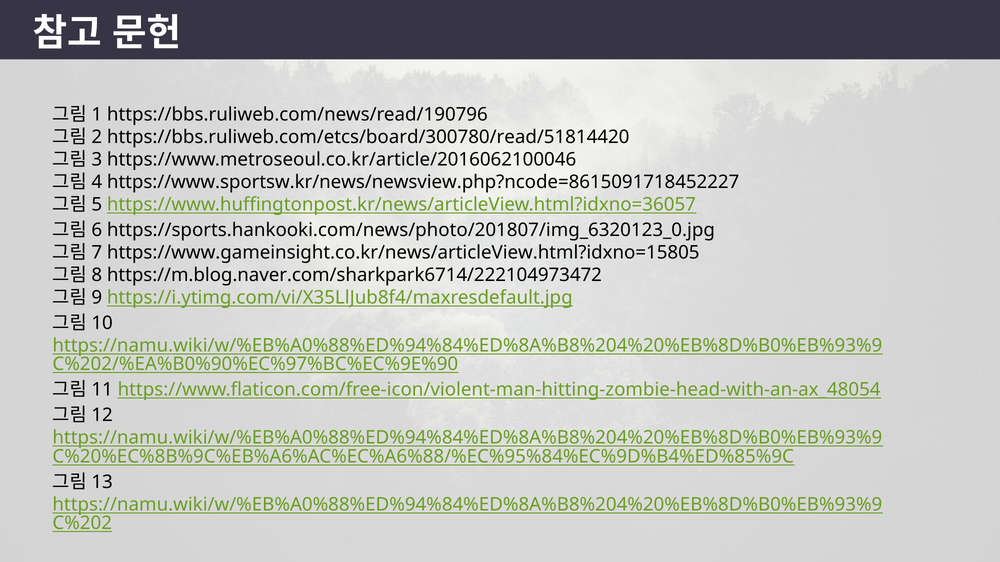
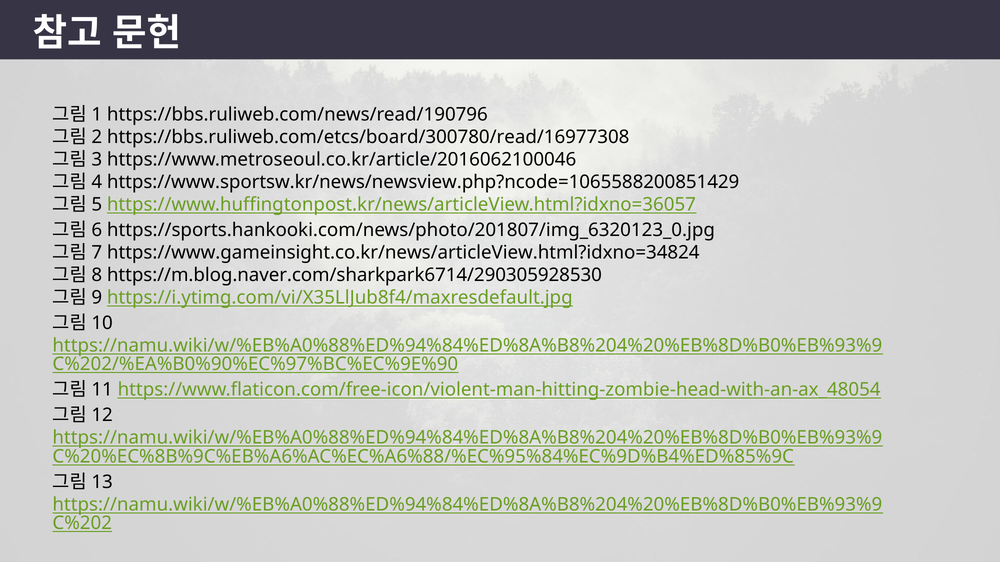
https://bbs.ruliweb.com/etcs/board/300780/read/51814420: https://bbs.ruliweb.com/etcs/board/300780/read/51814420 -> https://bbs.ruliweb.com/etcs/board/300780/read/16977308 (368, 137)
https://www.sportsw.kr/news/newsview.php?ncode=8615091718452227: https://www.sportsw.kr/news/newsview.php?ncode=8615091718452227 -> https://www.sportsw.kr/news/newsview.php?ncode=1065588200851429 (423, 182)
https://www.gameinsight.co.kr/news/articleView.html?idxno=15805: https://www.gameinsight.co.kr/news/articleView.html?idxno=15805 -> https://www.gameinsight.co.kr/news/articleView.html?idxno=34824 (403, 253)
https://m.blog.naver.com/sharkpark6714/222104973472: https://m.blog.naver.com/sharkpark6714/222104973472 -> https://m.blog.naver.com/sharkpark6714/290305928530 (354, 275)
